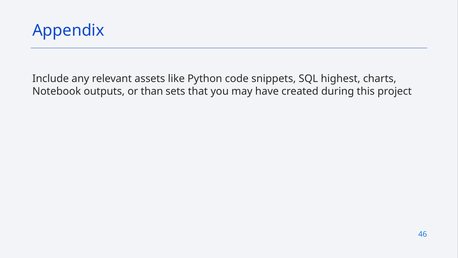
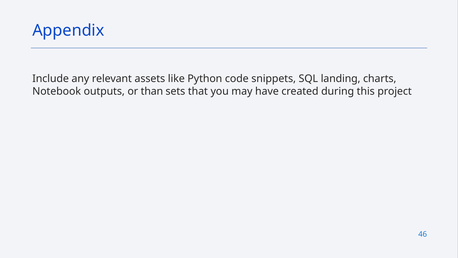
highest: highest -> landing (341, 79)
